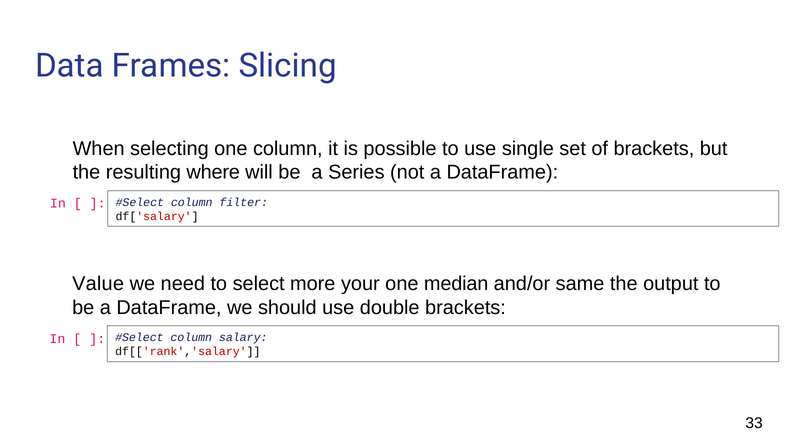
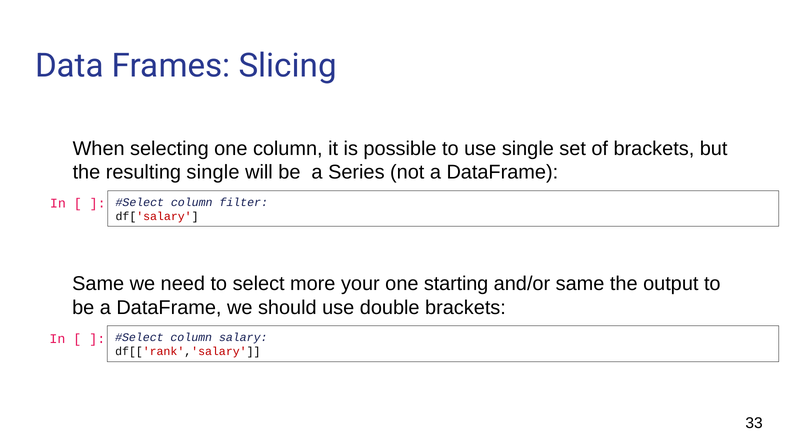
resulting where: where -> single (213, 172)
Value: Value -> Same (98, 284)
median: median -> starting (456, 284)
